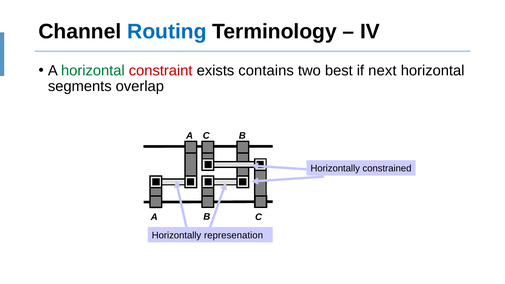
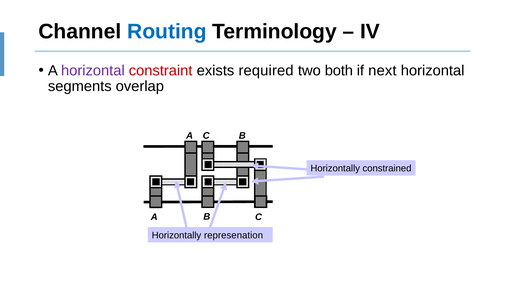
horizontal colour: green -> purple (93, 71)
contains: contains -> required (266, 71)
best: best -> both (339, 71)
